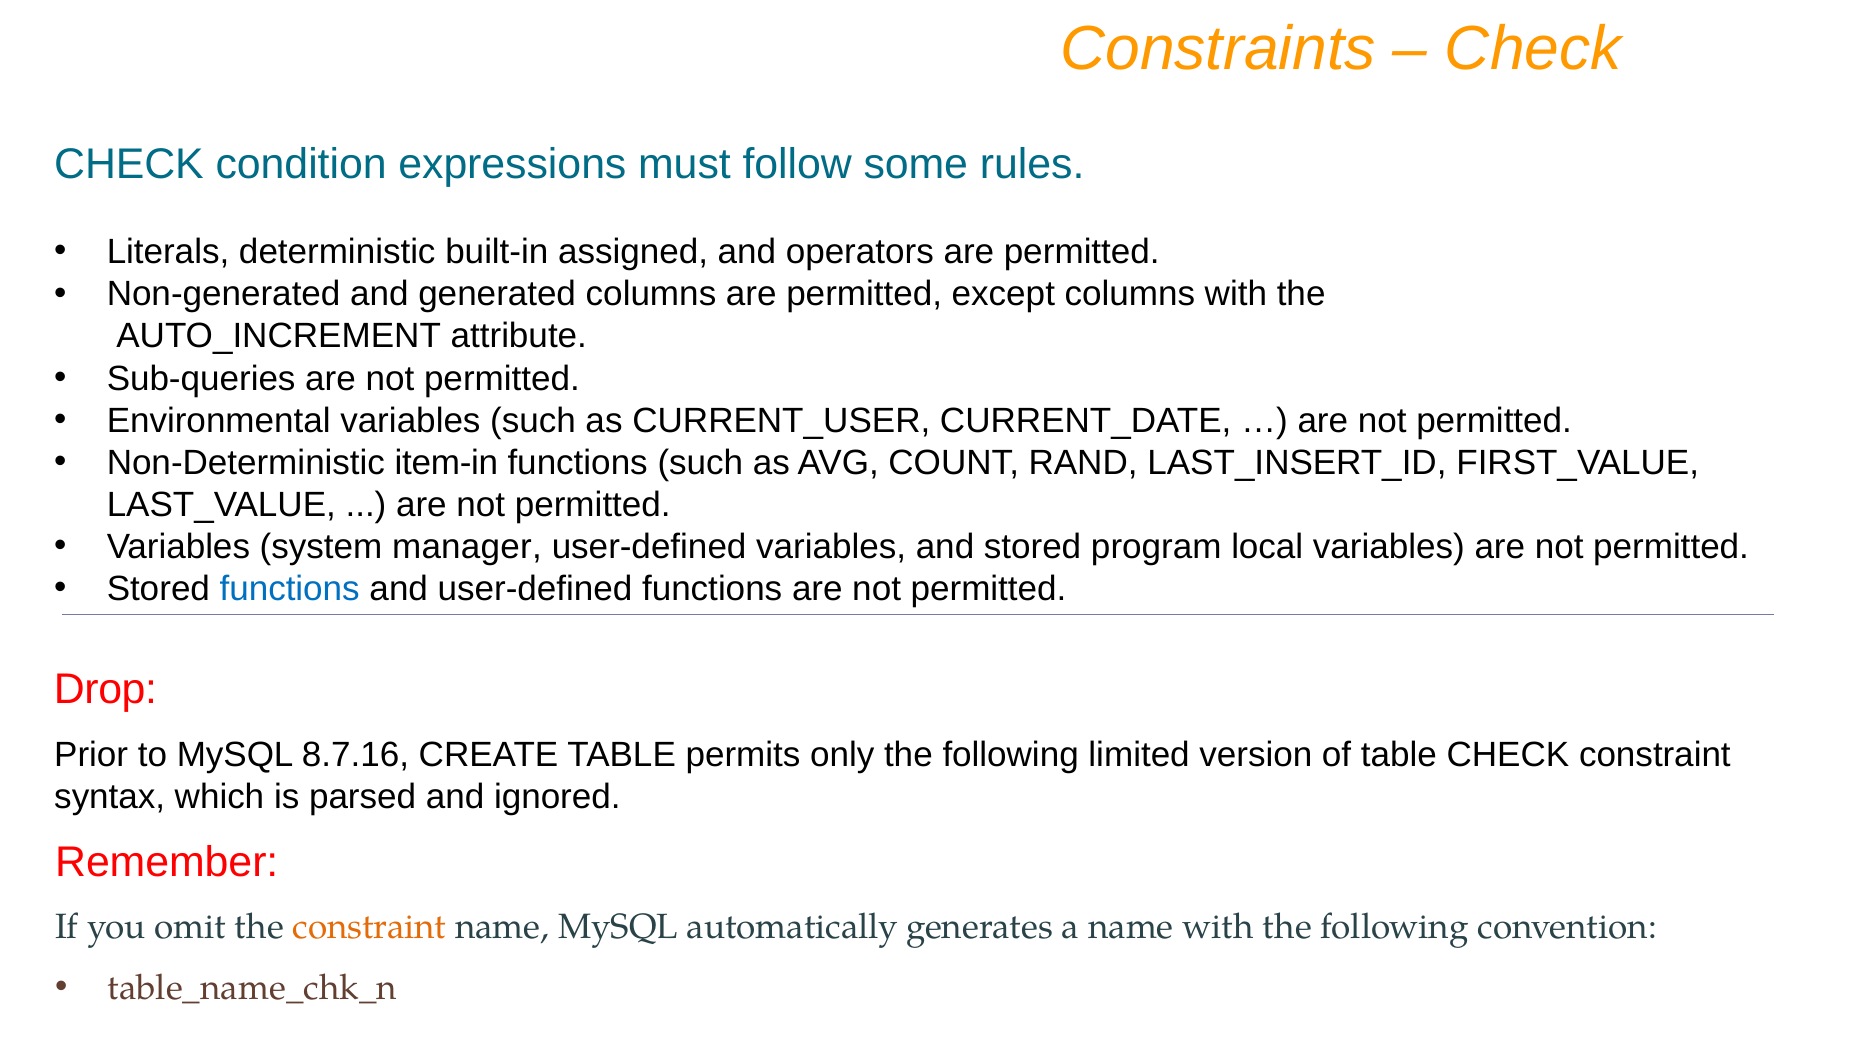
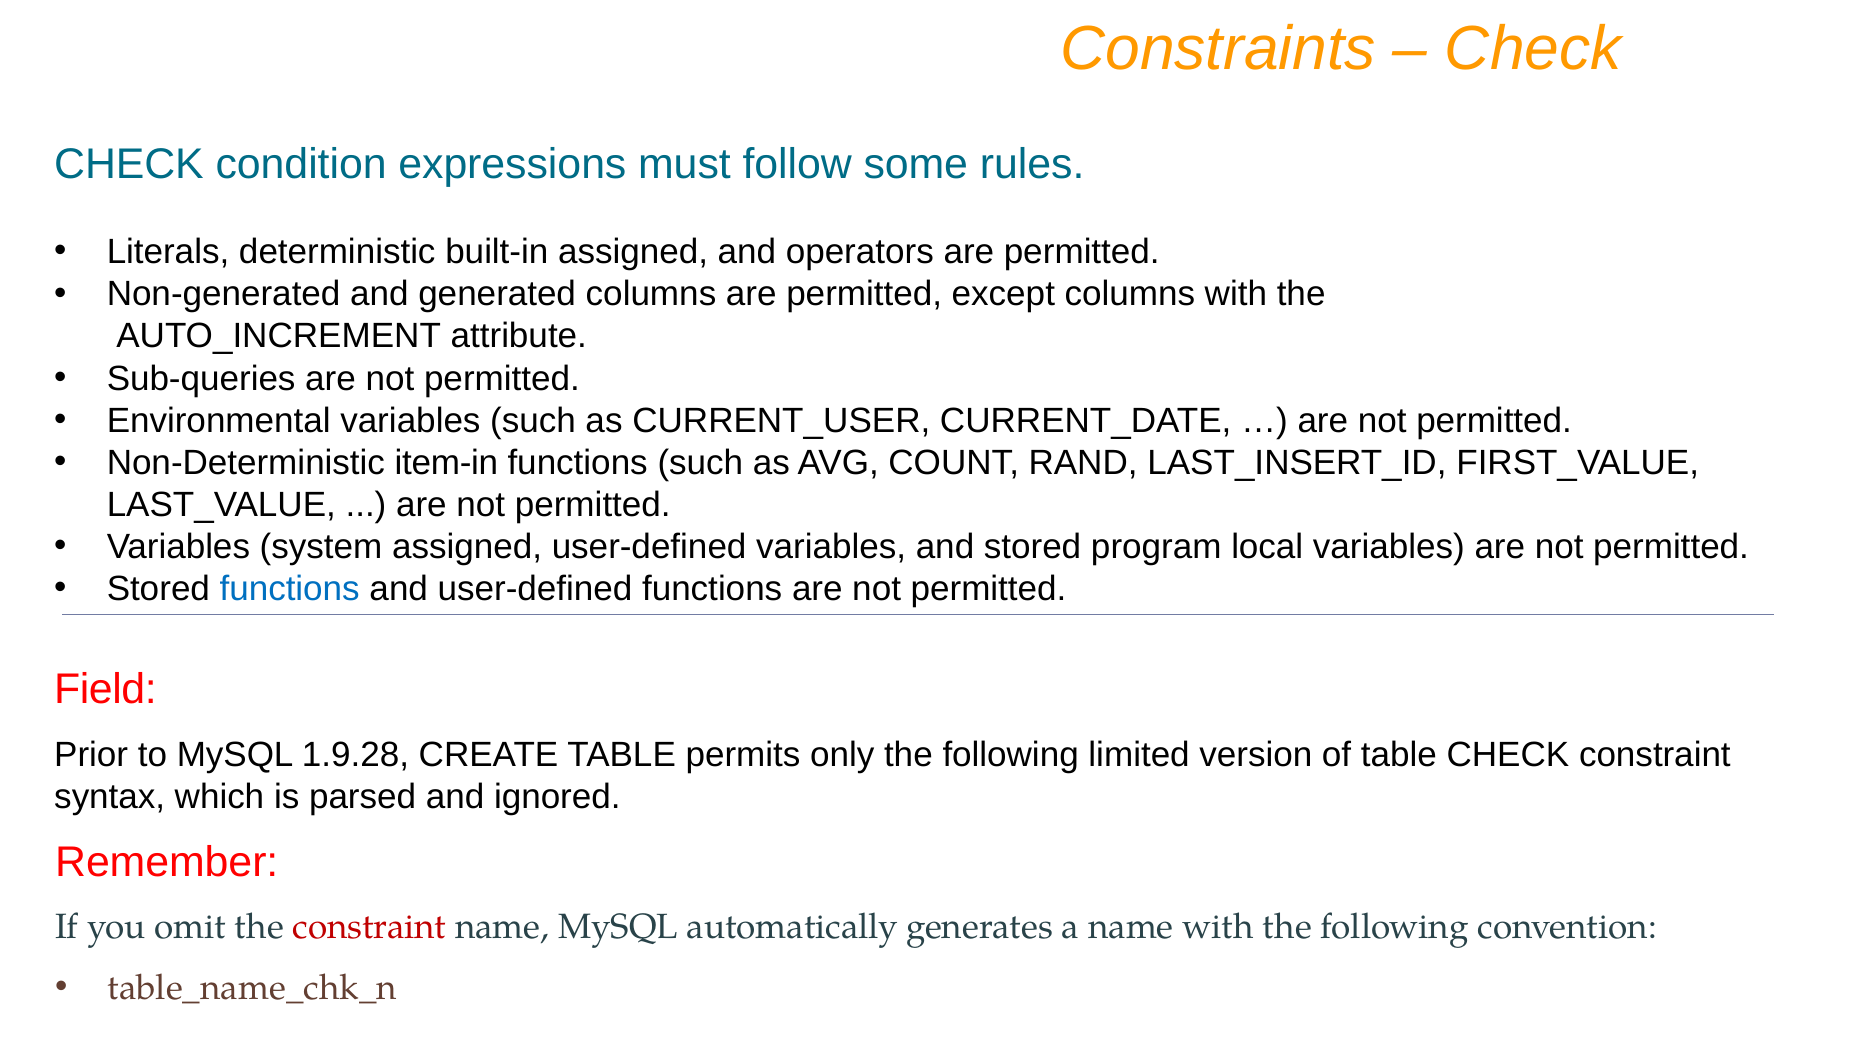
system manager: manager -> assigned (467, 547)
Drop: Drop -> Field (105, 690)
8.7.16: 8.7.16 -> 1.9.28 (356, 755)
constraint colour: orange -> red (369, 927)
